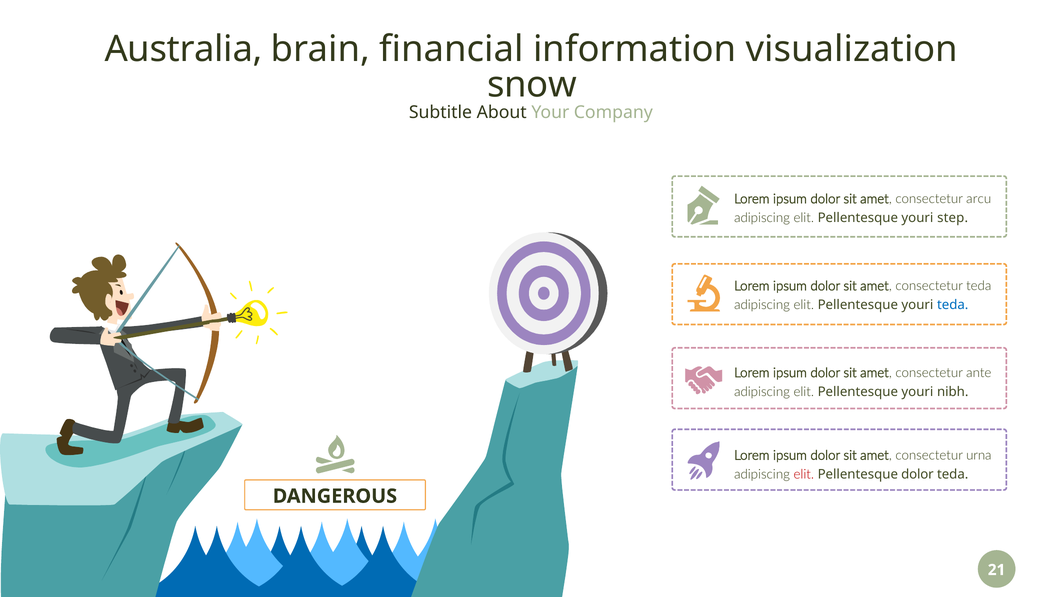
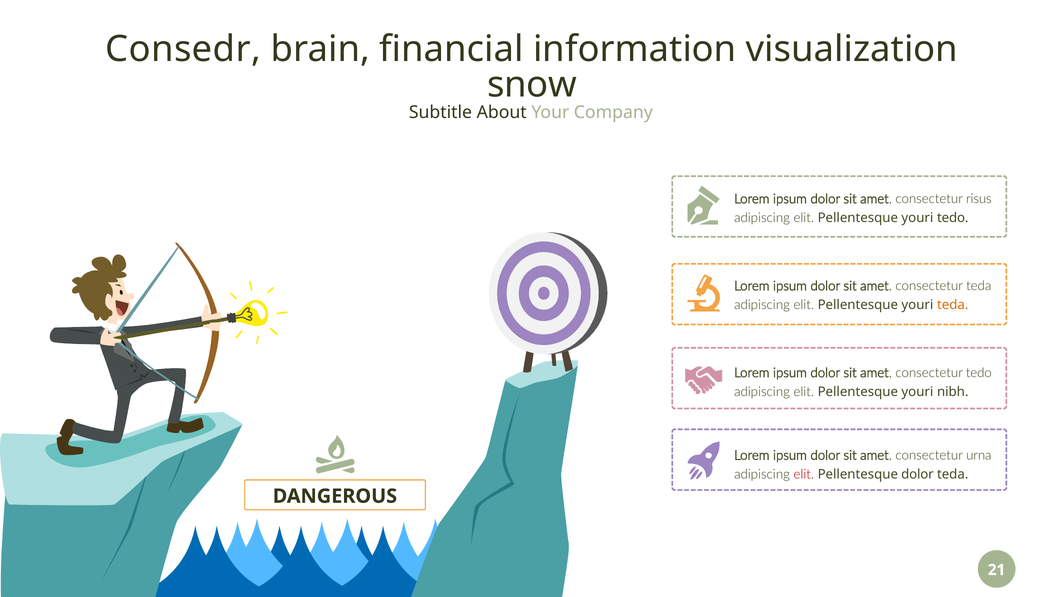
Australia: Australia -> Consedr (183, 49)
arcu: arcu -> risus (979, 199)
youri step: step -> tedo (953, 218)
teda colour: blue -> orange (953, 305)
consectetur ante: ante -> tedo (979, 373)
